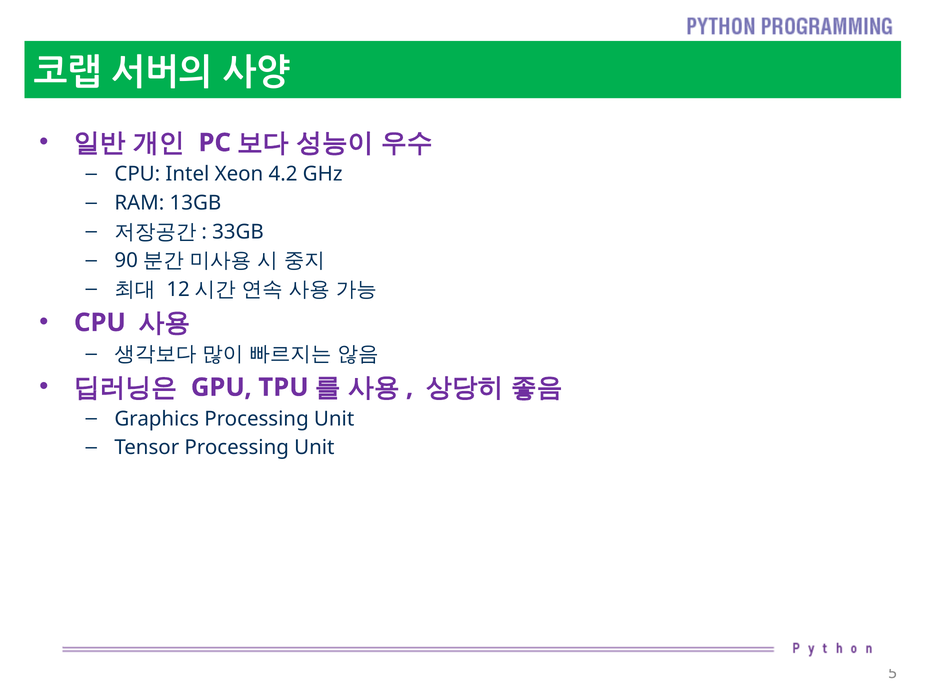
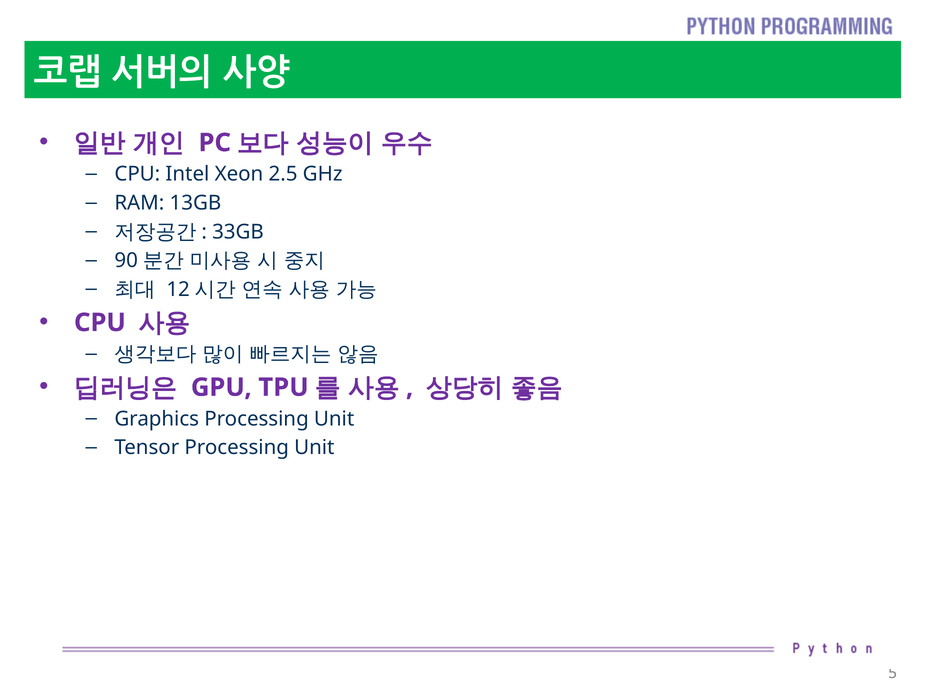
4.2: 4.2 -> 2.5 (283, 174)
